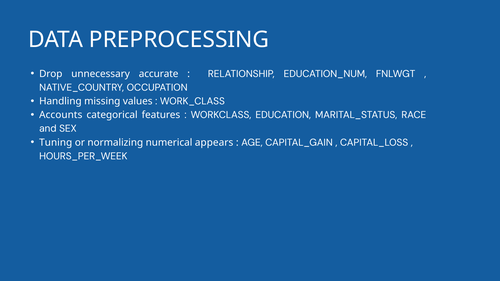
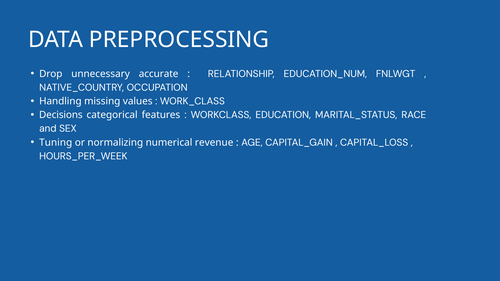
Accounts: Accounts -> Decisions (61, 115)
appears: appears -> revenue (214, 143)
